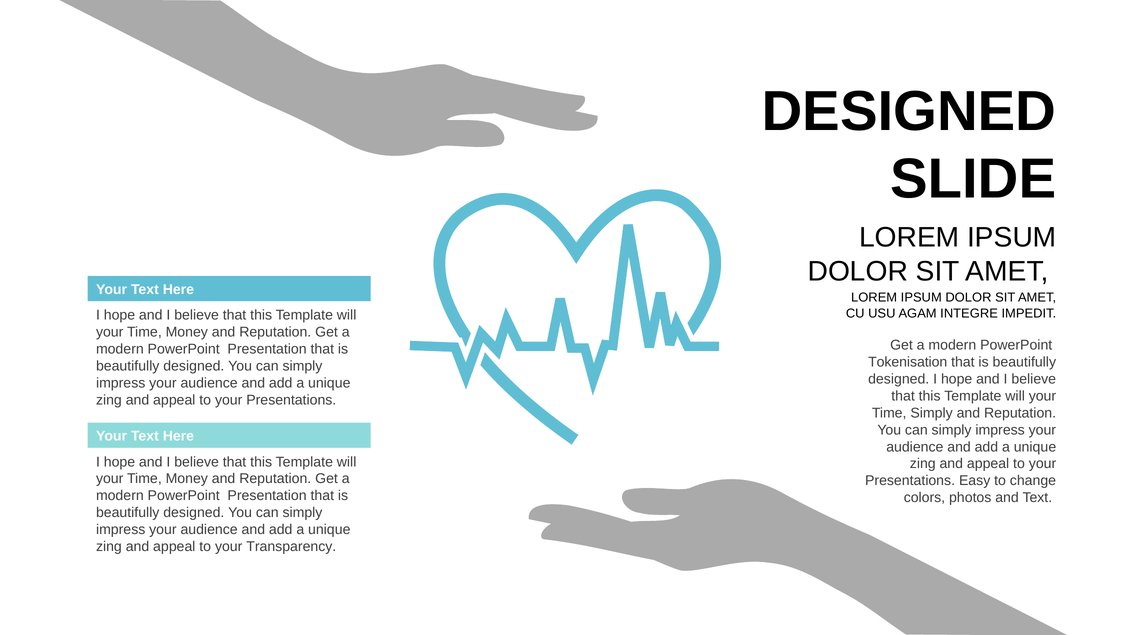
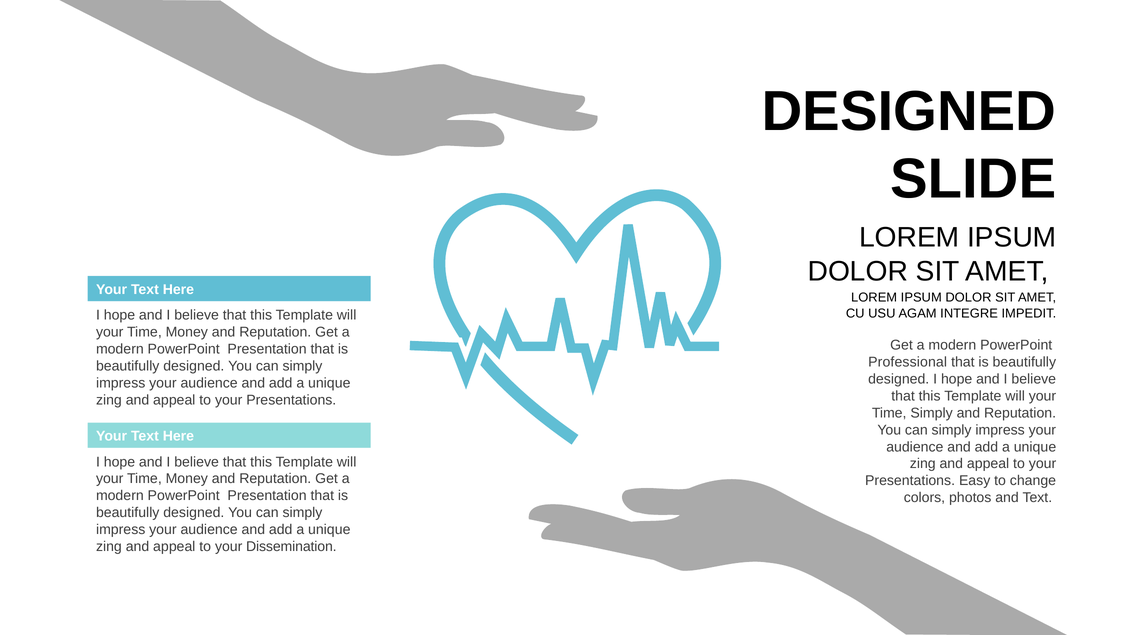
Tokenisation: Tokenisation -> Professional (908, 362)
Transparency: Transparency -> Dissemination (291, 547)
